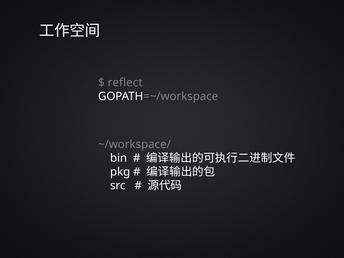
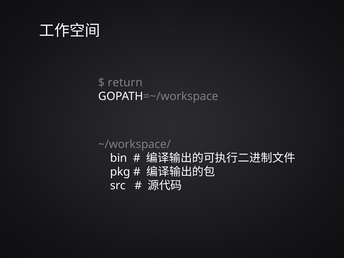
reflect: reflect -> return (125, 82)
